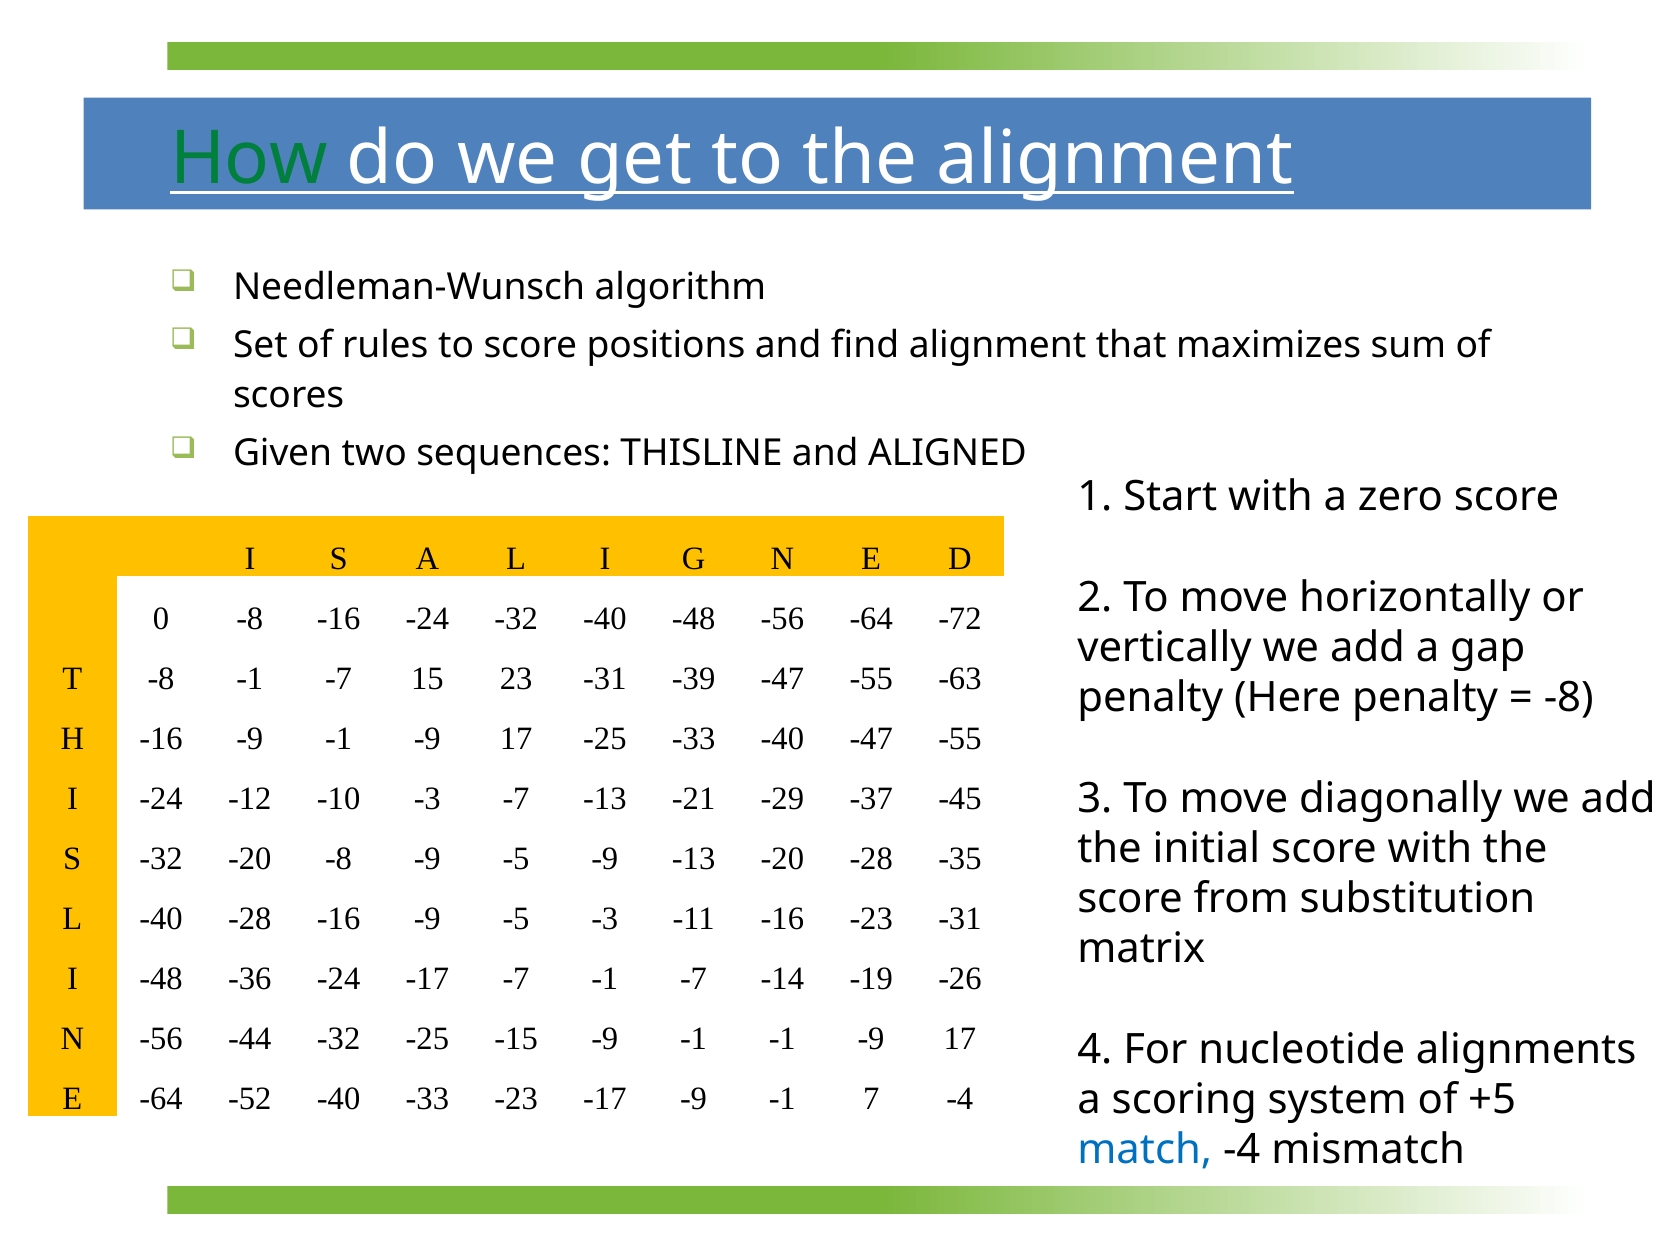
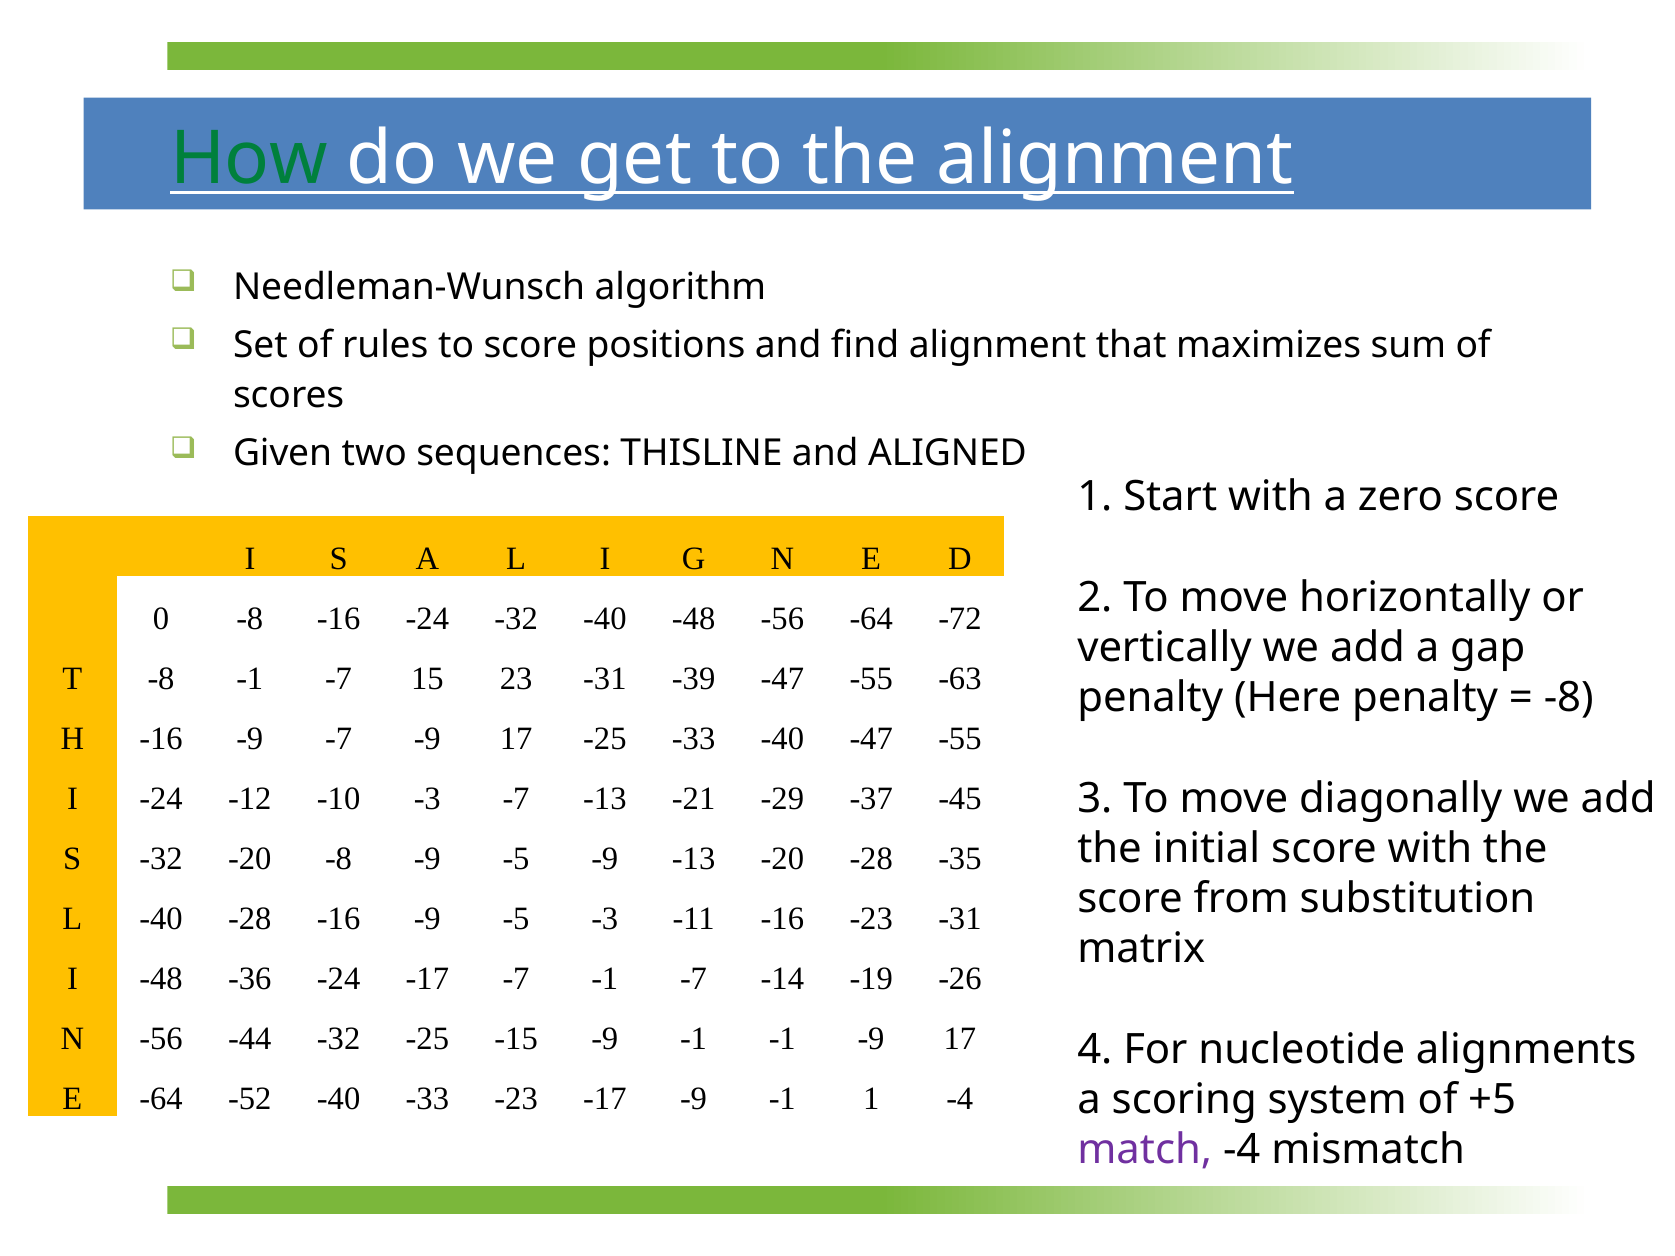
-16 -9 -1: -1 -> -7 (339, 739)
-1 7: 7 -> 1 (871, 1099)
match colour: blue -> purple (1145, 1150)
